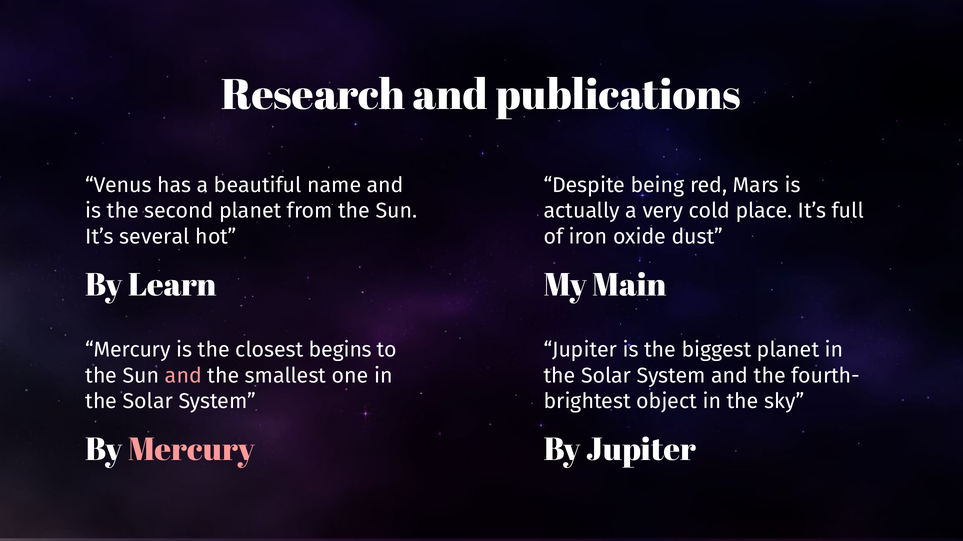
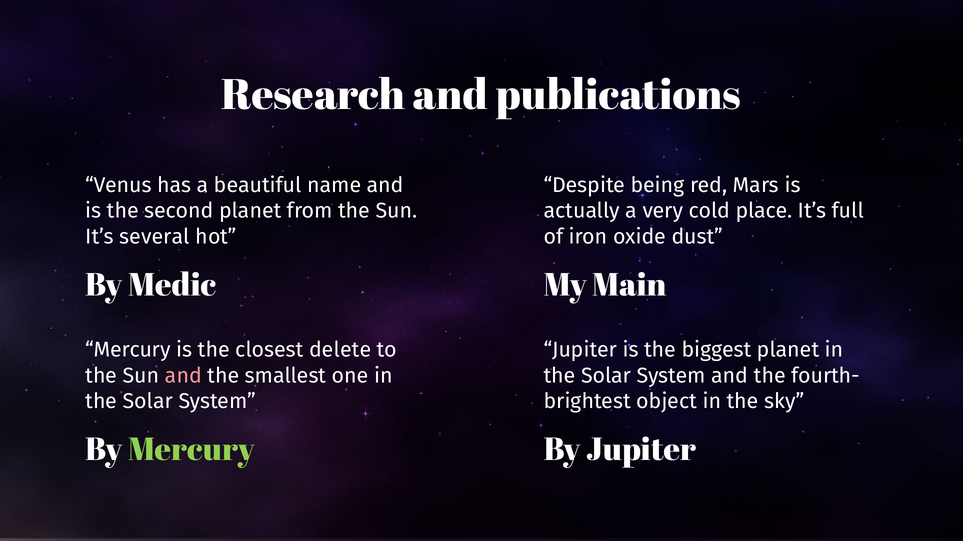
Learn: Learn -> Medic (172, 285)
begins: begins -> delete (340, 350)
Mercury colour: pink -> light green (191, 450)
